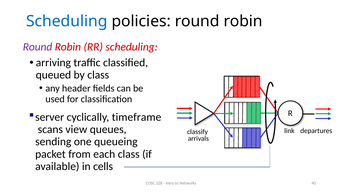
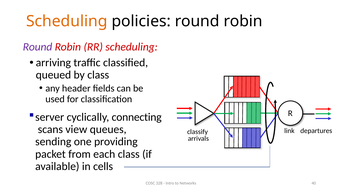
Scheduling colour: blue -> orange (67, 21)
timeframe: timeframe -> connecting (137, 117)
queueing: queueing -> providing (116, 142)
